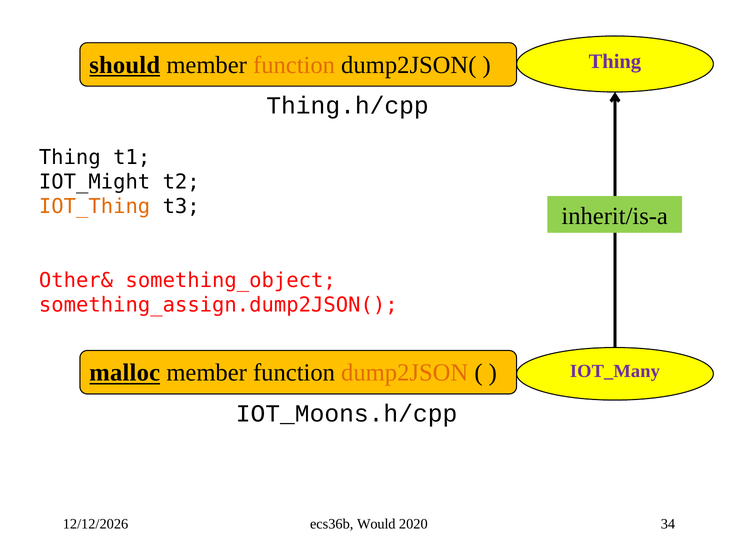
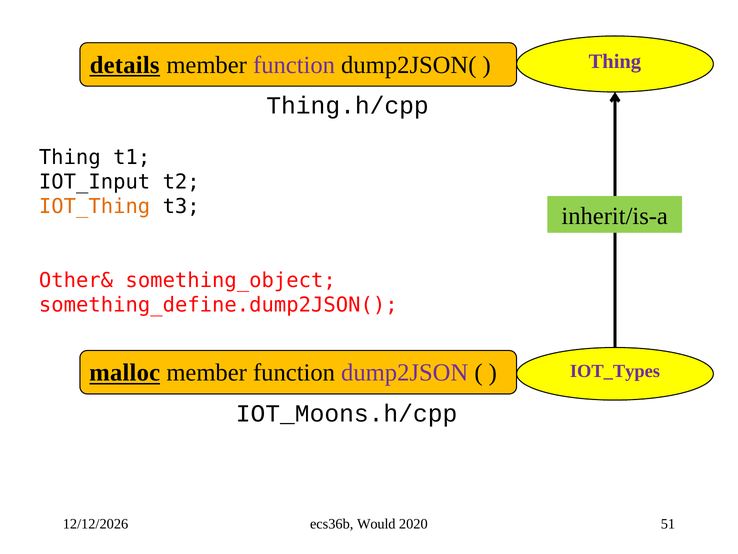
should: should -> details (125, 65)
function colour: orange -> purple (294, 65)
IOT_Might: IOT_Might -> IOT_Input (95, 182)
something_assign.dump2JSON(: something_assign.dump2JSON( -> something_define.dump2JSON( (218, 305)
dump2JSON colour: orange -> purple (405, 372)
IOT_Many: IOT_Many -> IOT_Types (615, 371)
34: 34 -> 51 (668, 524)
